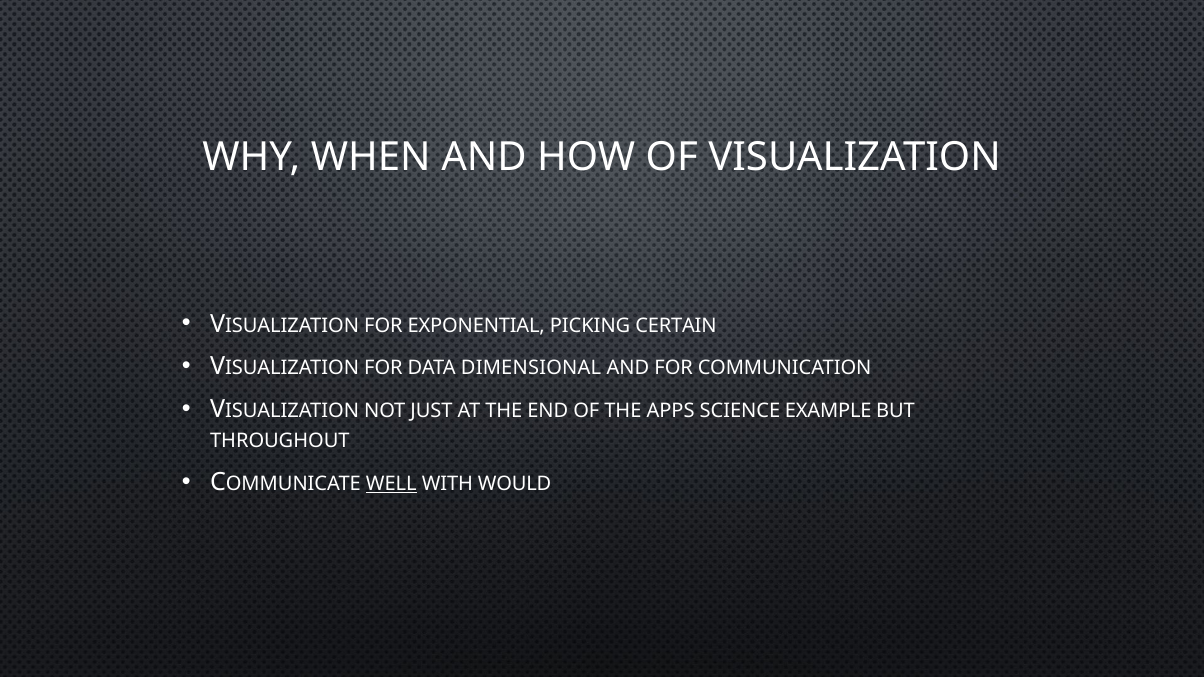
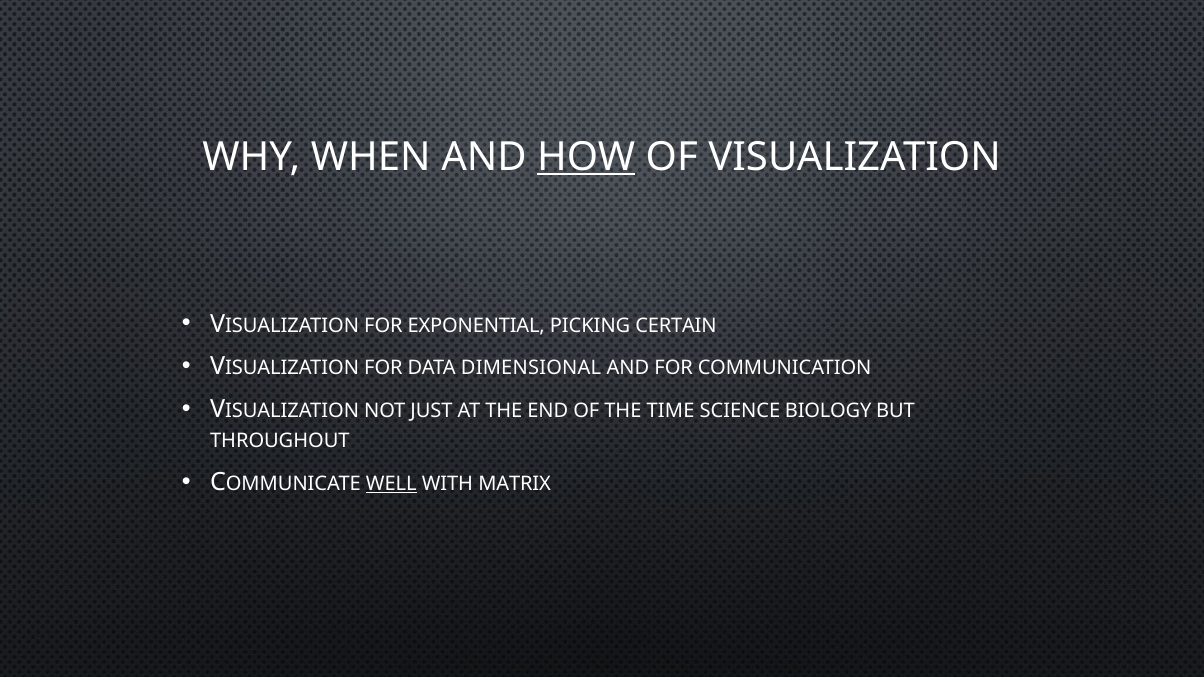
HOW underline: none -> present (586, 157)
APPS: APPS -> TIME (670, 411)
EXAMPLE: EXAMPLE -> BIOLOGY (828, 411)
WOULD: WOULD -> MATRIX (515, 484)
